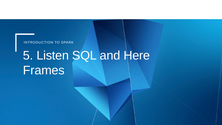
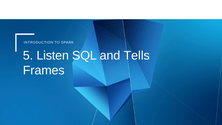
Here: Here -> Tells (137, 55)
